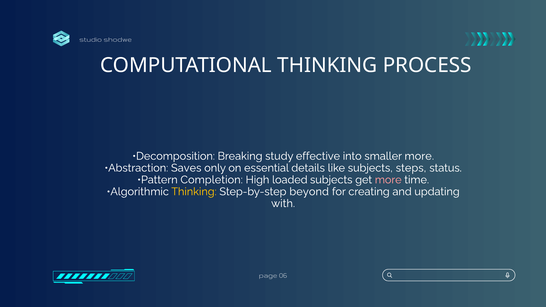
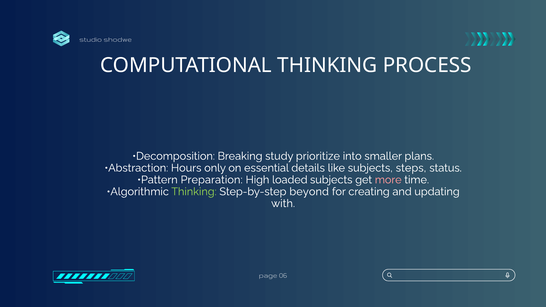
effective: effective -> prioritize (318, 156)
smaller more: more -> plans (419, 156)
Saves: Saves -> Hours (186, 168)
Completion: Completion -> Preparation (212, 180)
Thinking colour: yellow -> light green (194, 192)
